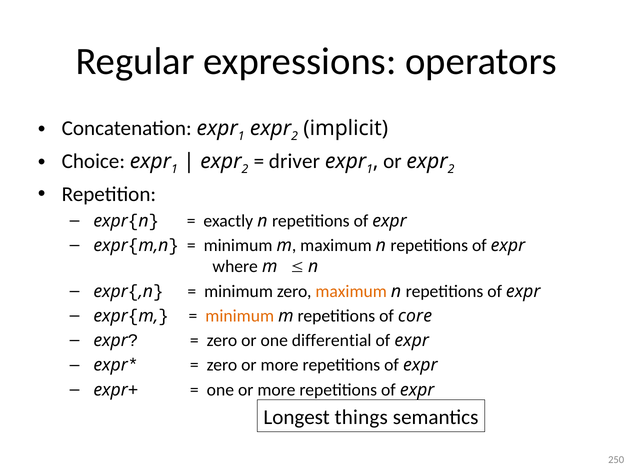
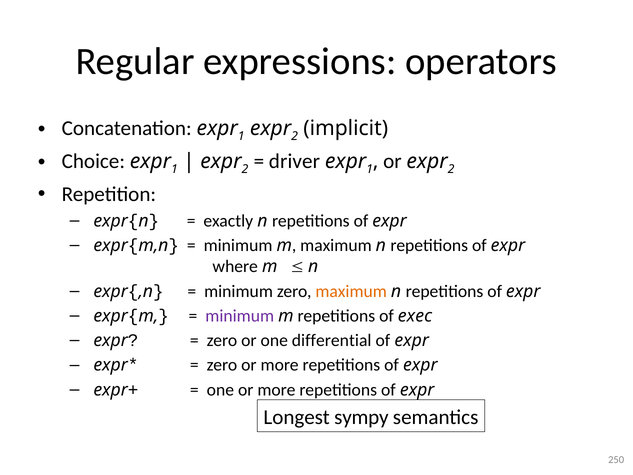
minimum colour: orange -> purple (240, 316)
core: core -> exec (415, 316)
things: things -> sympy (361, 417)
